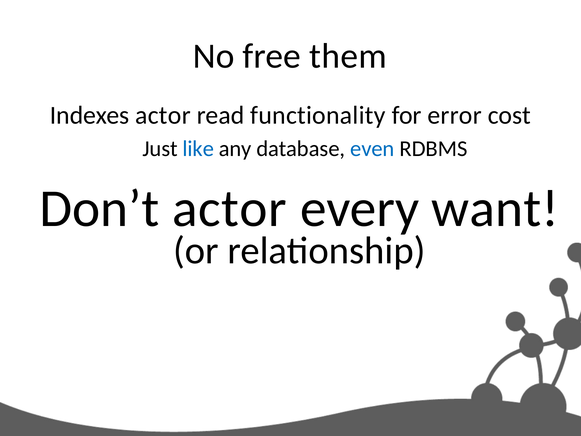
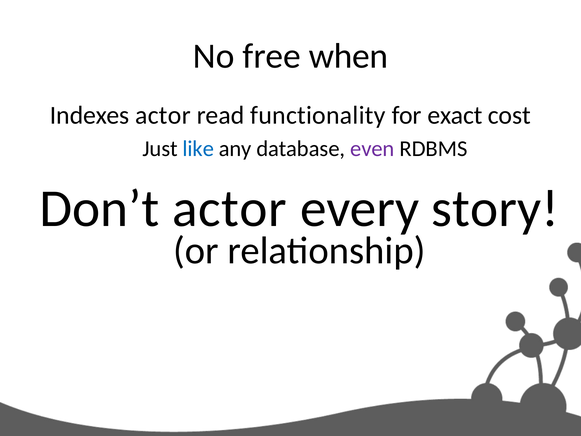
them: them -> when (348, 56)
error: error -> exact (455, 115)
even colour: blue -> purple (372, 149)
want: want -> story (495, 209)
